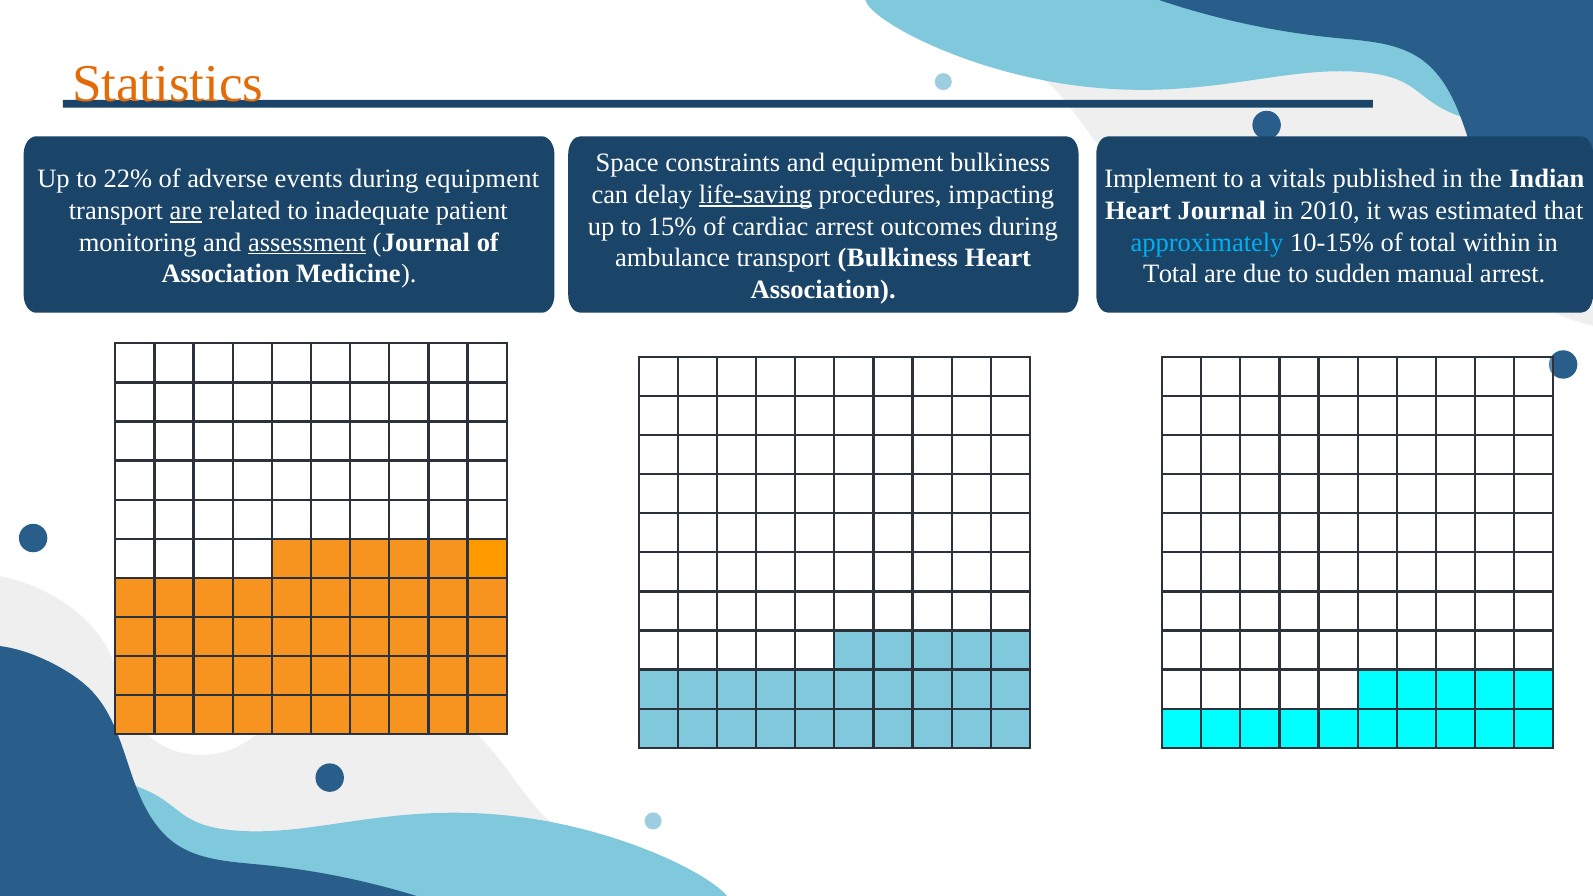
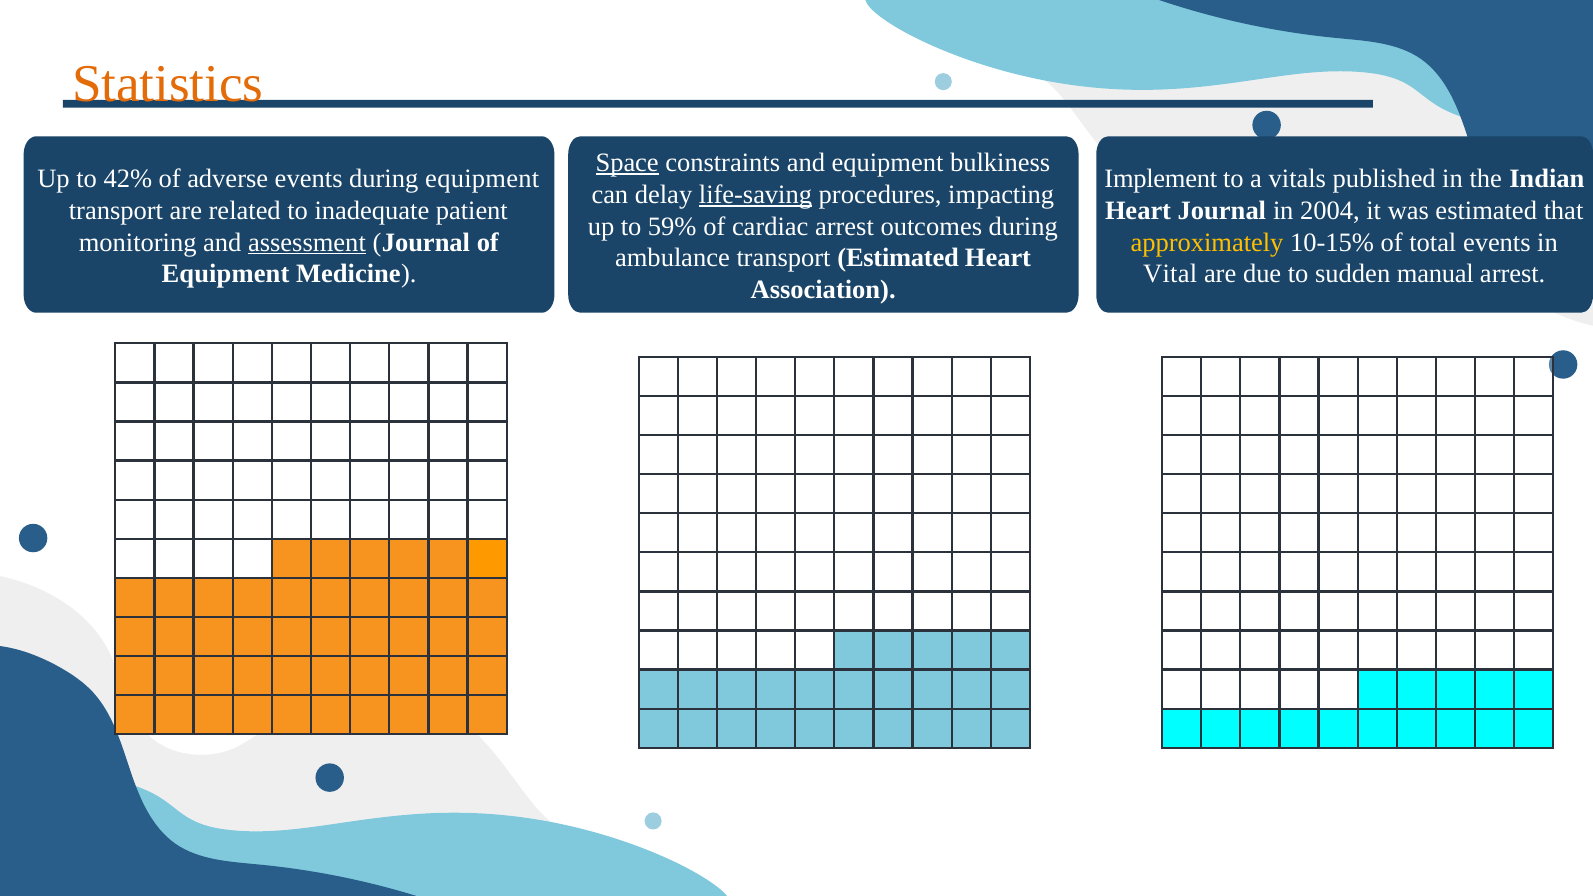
Space underline: none -> present (627, 163)
22%: 22% -> 42% (128, 179)
are underline: present -> none (186, 210)
2010: 2010 -> 2004 (1330, 210)
15%: 15% -> 59% (672, 226)
approximately colour: light blue -> yellow (1207, 242)
total within: within -> events (1497, 242)
transport Bulkiness: Bulkiness -> Estimated (898, 258)
Association: Association -> Equipment (226, 274)
Total: Total -> Vital (1170, 274)
